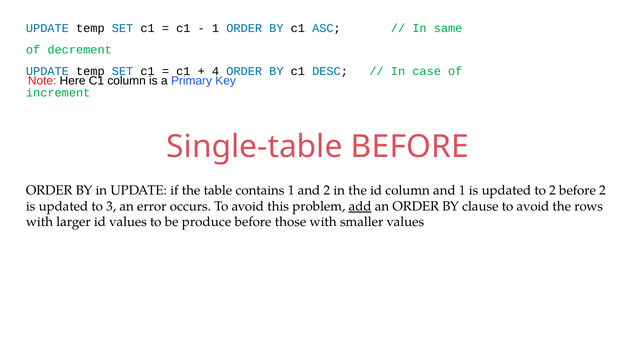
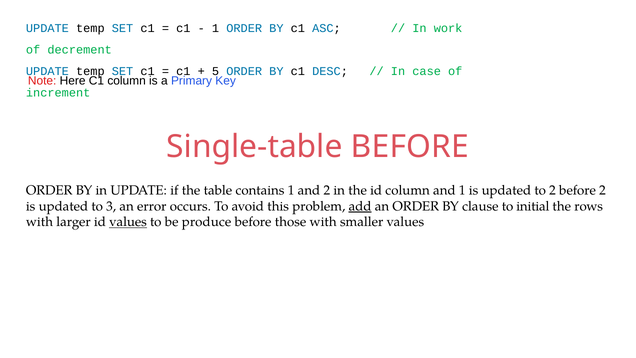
same: same -> work (448, 28)
4: 4 -> 5 (216, 71)
clause to avoid: avoid -> initial (533, 206)
values underline: none -> present (128, 222)
